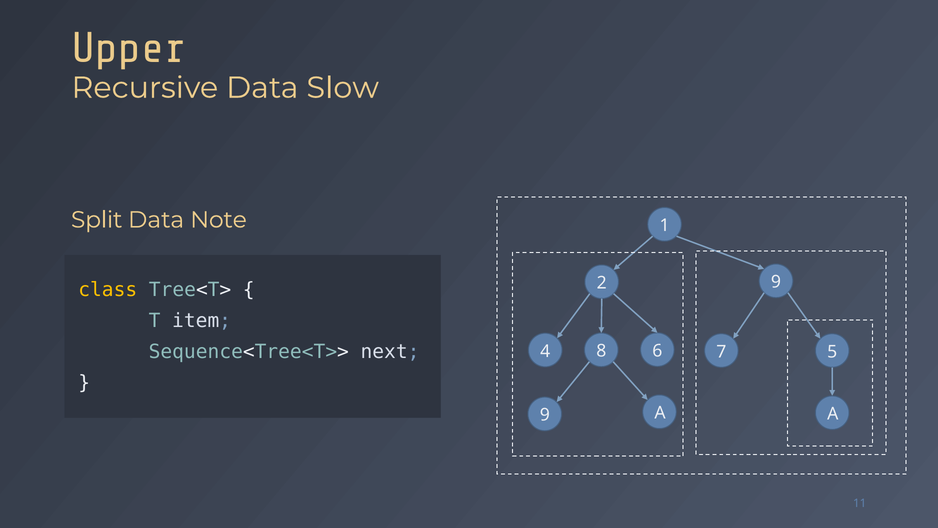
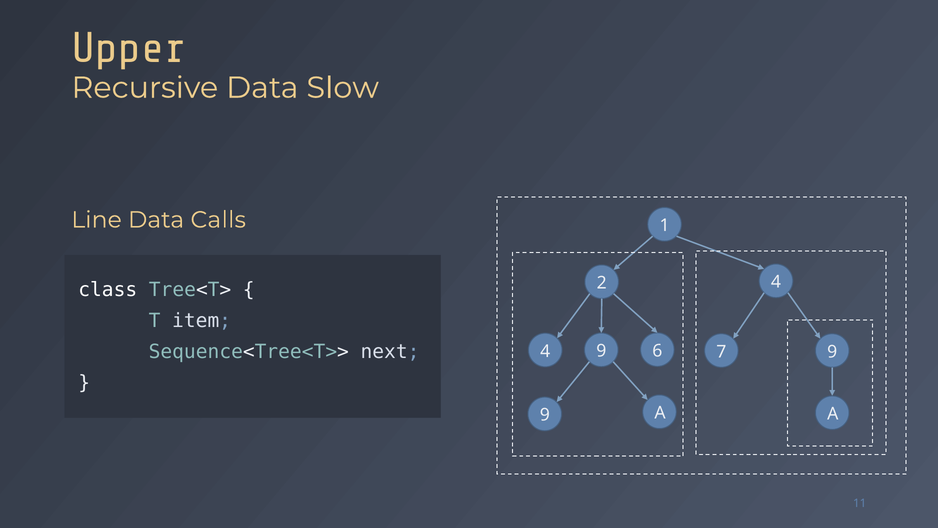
Split: Split -> Line (97, 220)
Note: Note -> Calls (218, 220)
2 9: 9 -> 4 (776, 282)
class colour: yellow -> white (108, 290)
4 8: 8 -> 9 (601, 351)
7 5: 5 -> 9 (832, 351)
